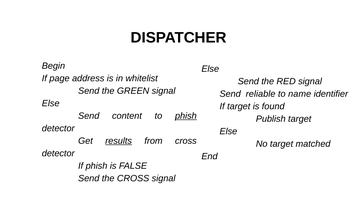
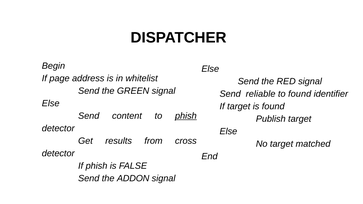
to name: name -> found (300, 94)
results underline: present -> none (119, 141)
the CROSS: CROSS -> ADDON (133, 179)
